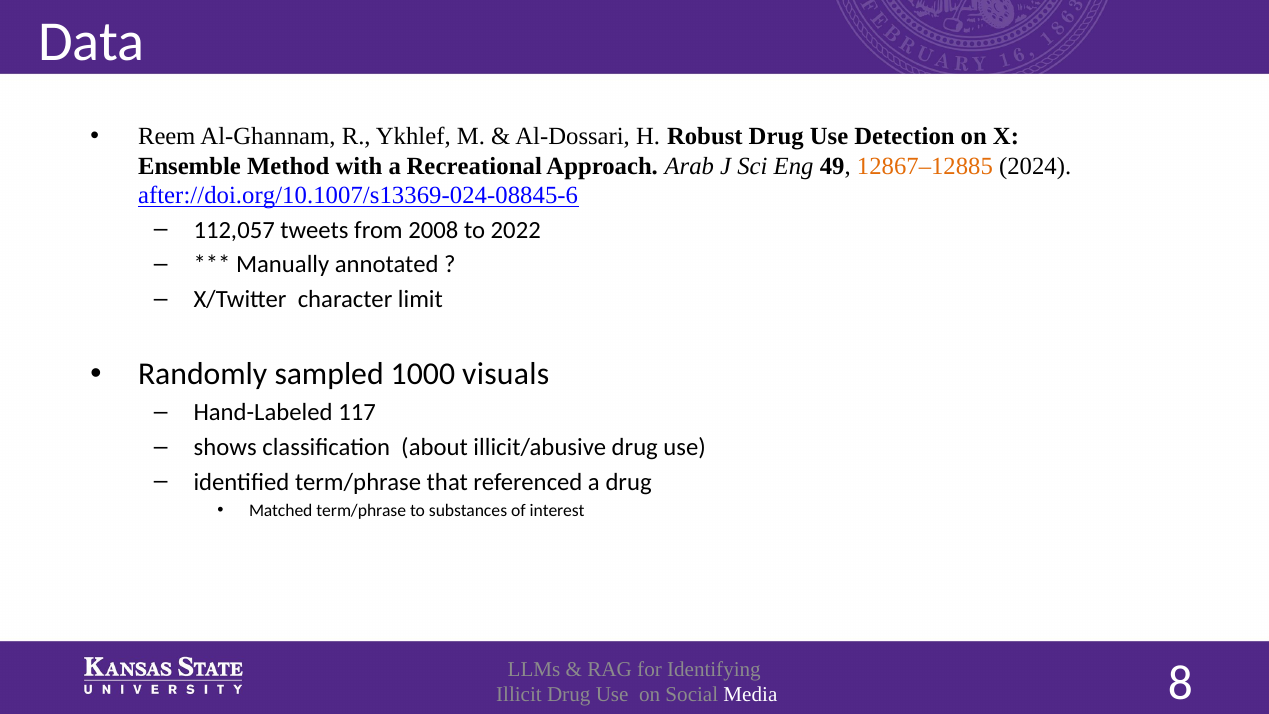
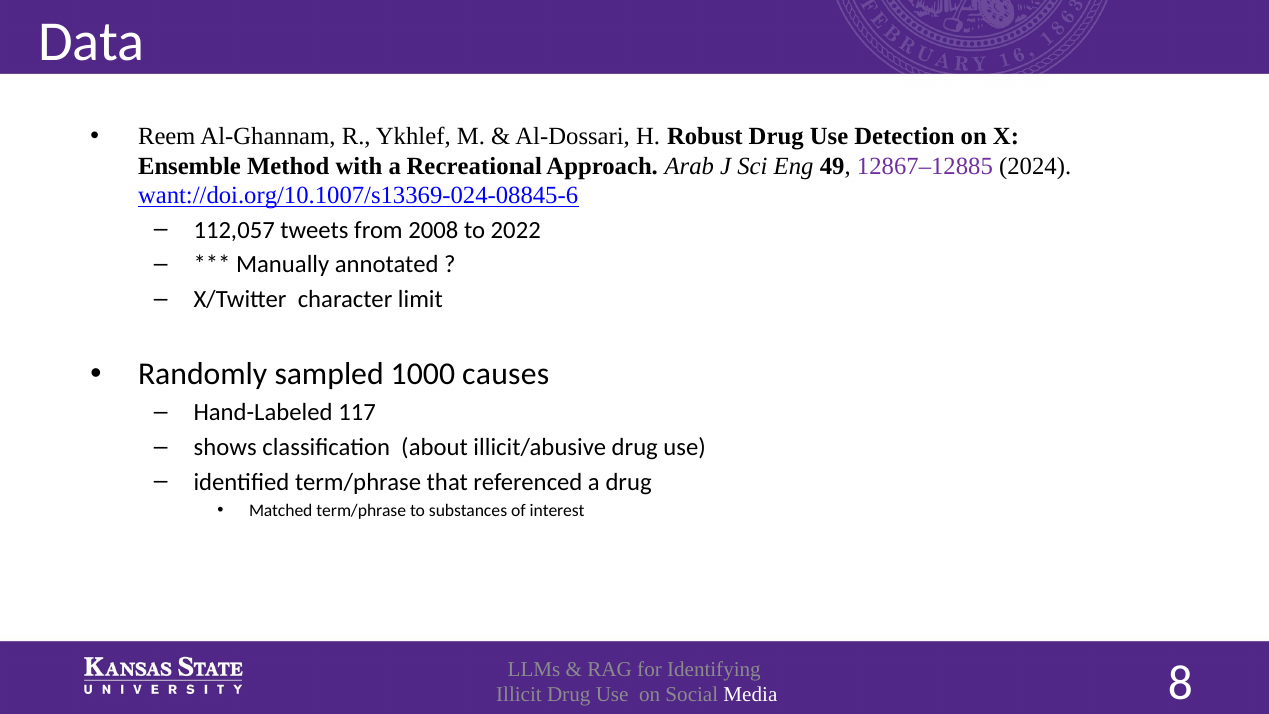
12867–12885 colour: orange -> purple (925, 166)
after://doi.org/10.1007/s13369-024-08845-6: after://doi.org/10.1007/s13369-024-08845-6 -> want://doi.org/10.1007/s13369-024-08845-6 (358, 195)
visuals: visuals -> causes (506, 374)
